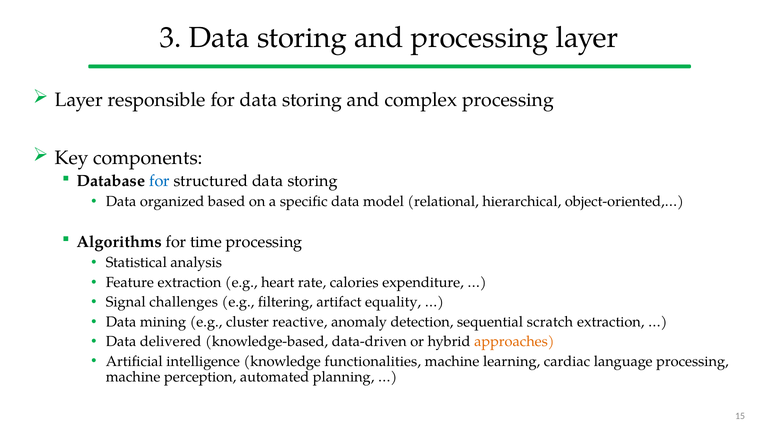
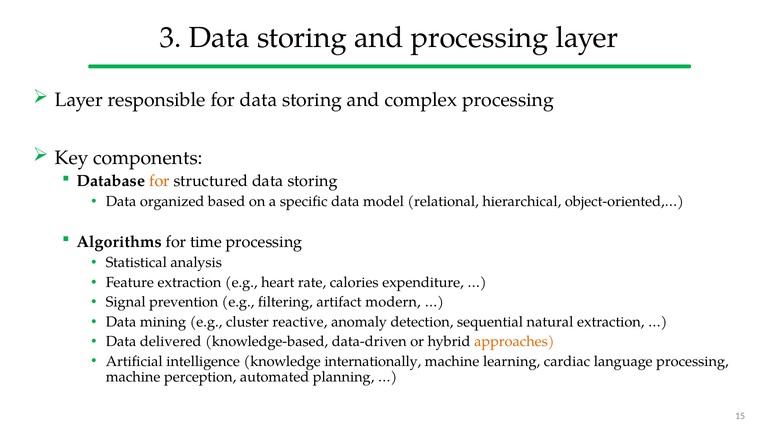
for colour: blue -> orange (159, 181)
challenges: challenges -> prevention (184, 302)
equality: equality -> modern (393, 302)
scratch: scratch -> natural (550, 322)
functionalities: functionalities -> internationally (373, 362)
